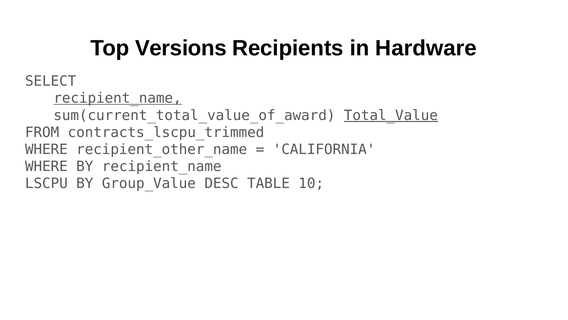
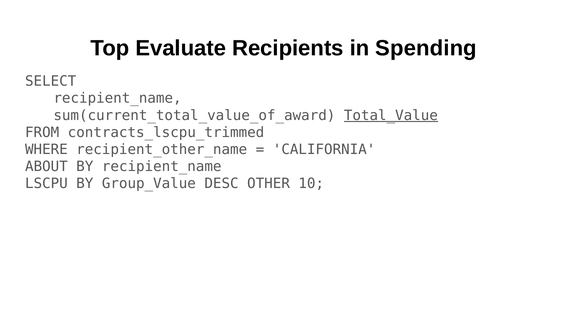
Versions: Versions -> Evaluate (181, 48)
Hardware: Hardware -> Spending (426, 48)
recipient_name underline: present -> none (118, 98)
WHERE: WHERE -> ABOUT (46, 166)
TABLE: TABLE -> OTHER (269, 183)
